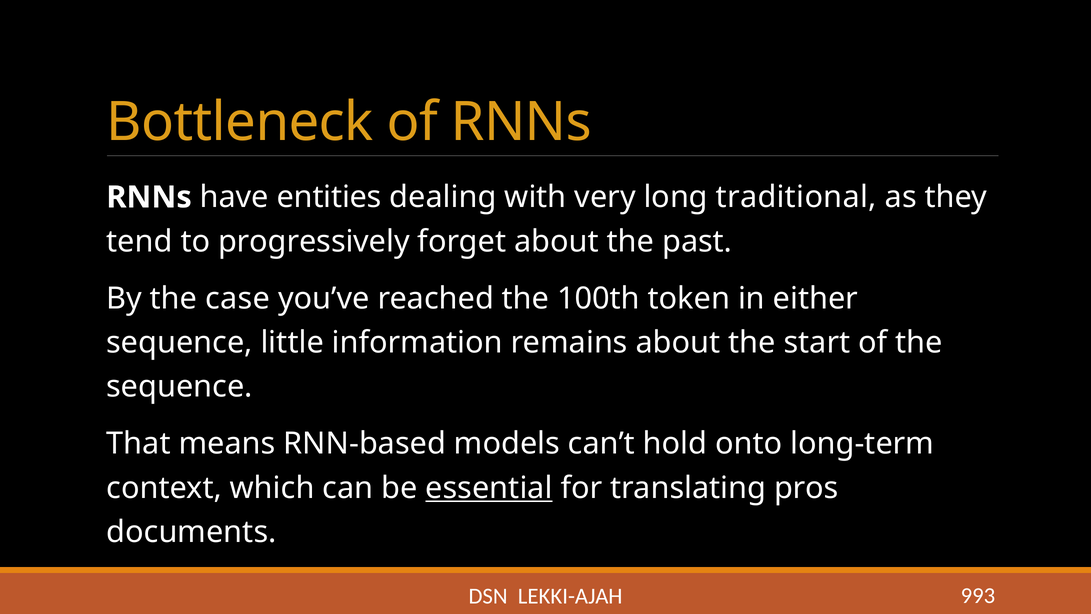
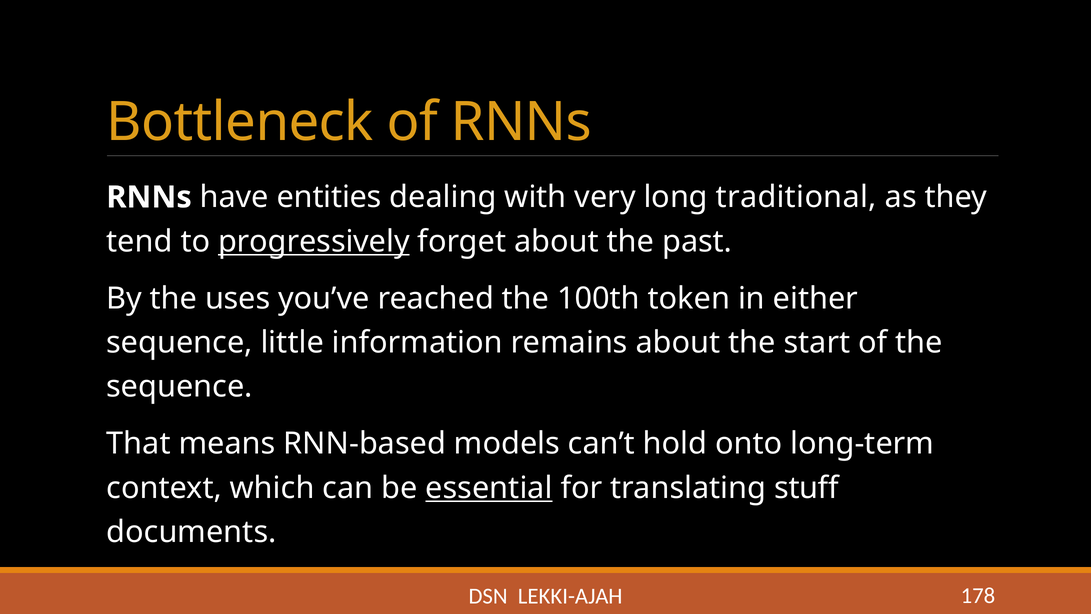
progressively underline: none -> present (314, 241)
case: case -> uses (238, 298)
pros: pros -> stuff (806, 488)
993: 993 -> 178 (978, 596)
